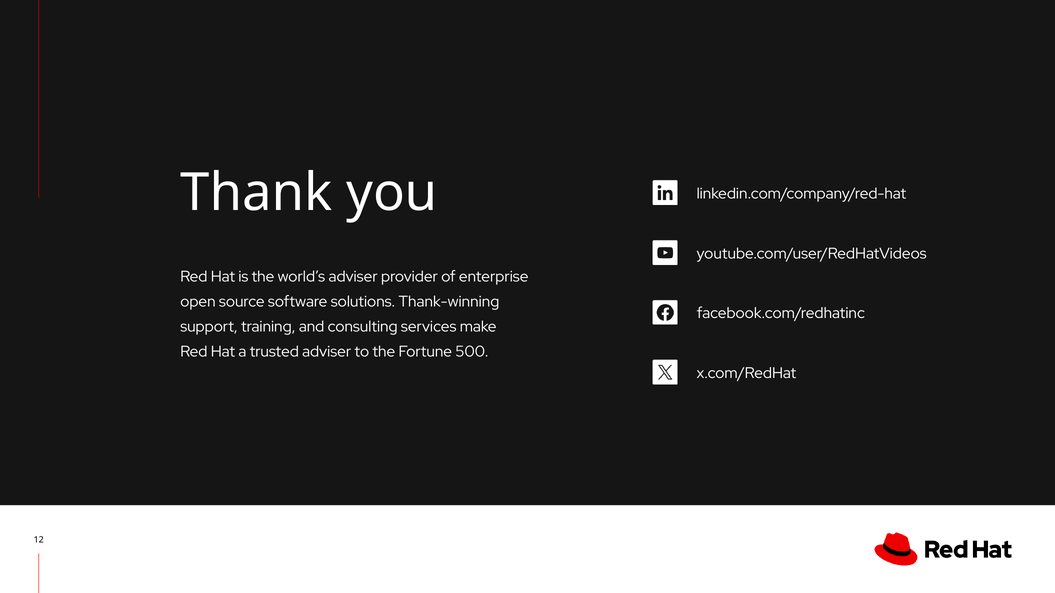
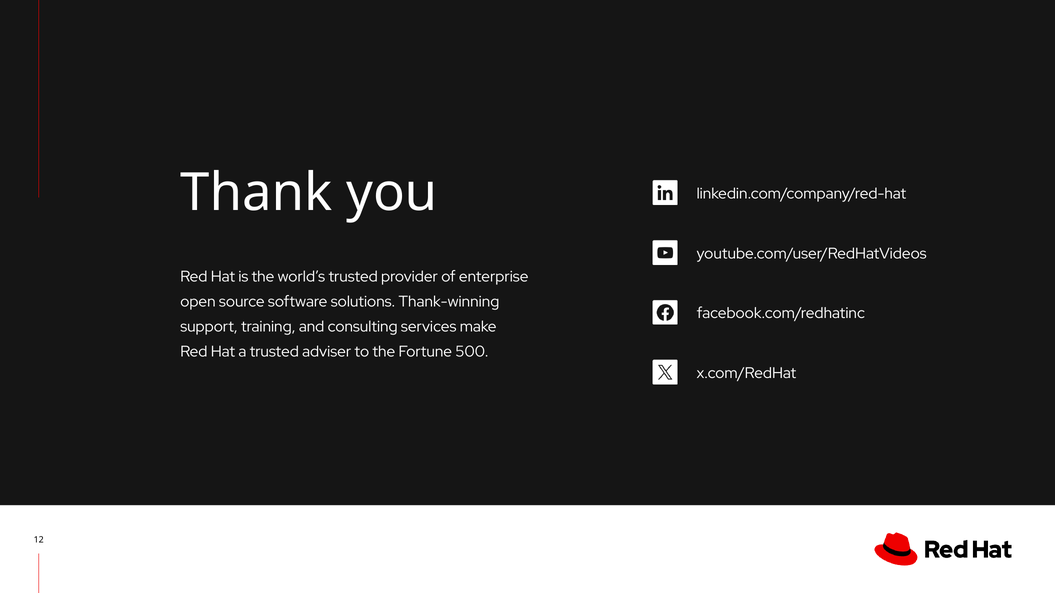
world’s adviser: adviser -> trusted (353, 277)
